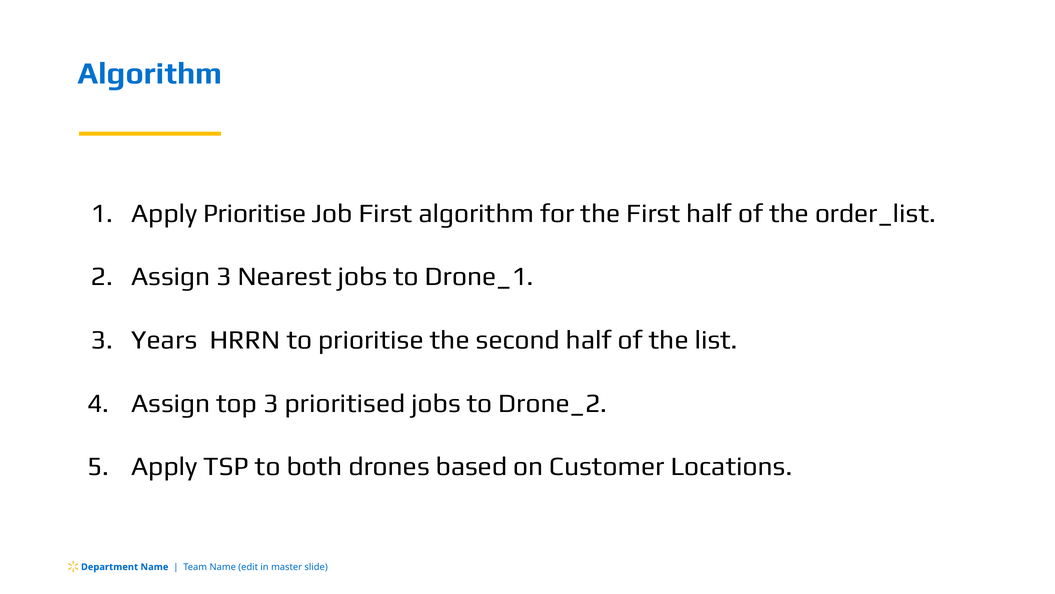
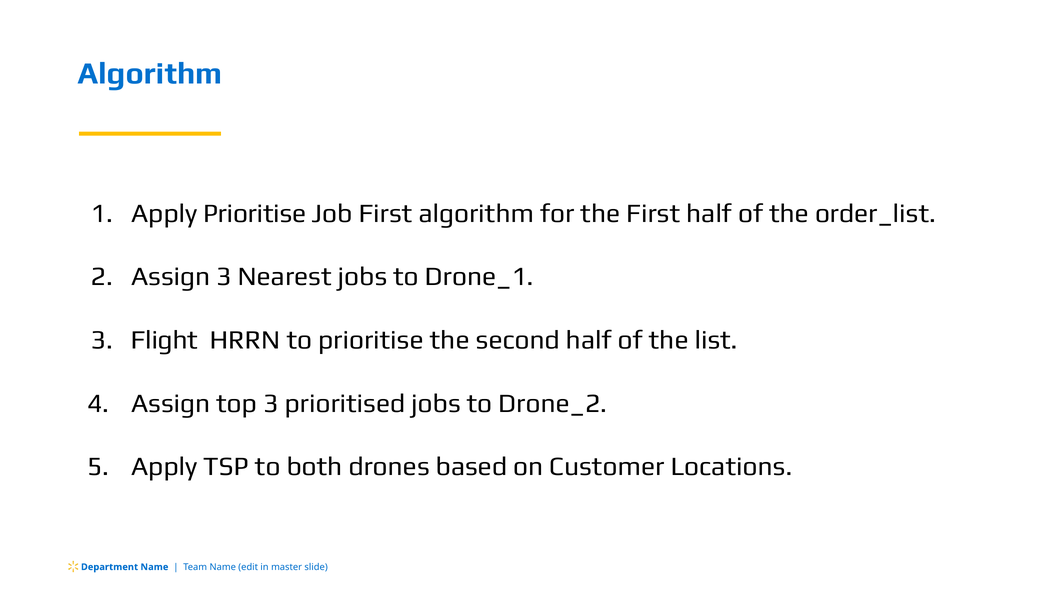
Years: Years -> Flight (164, 340)
